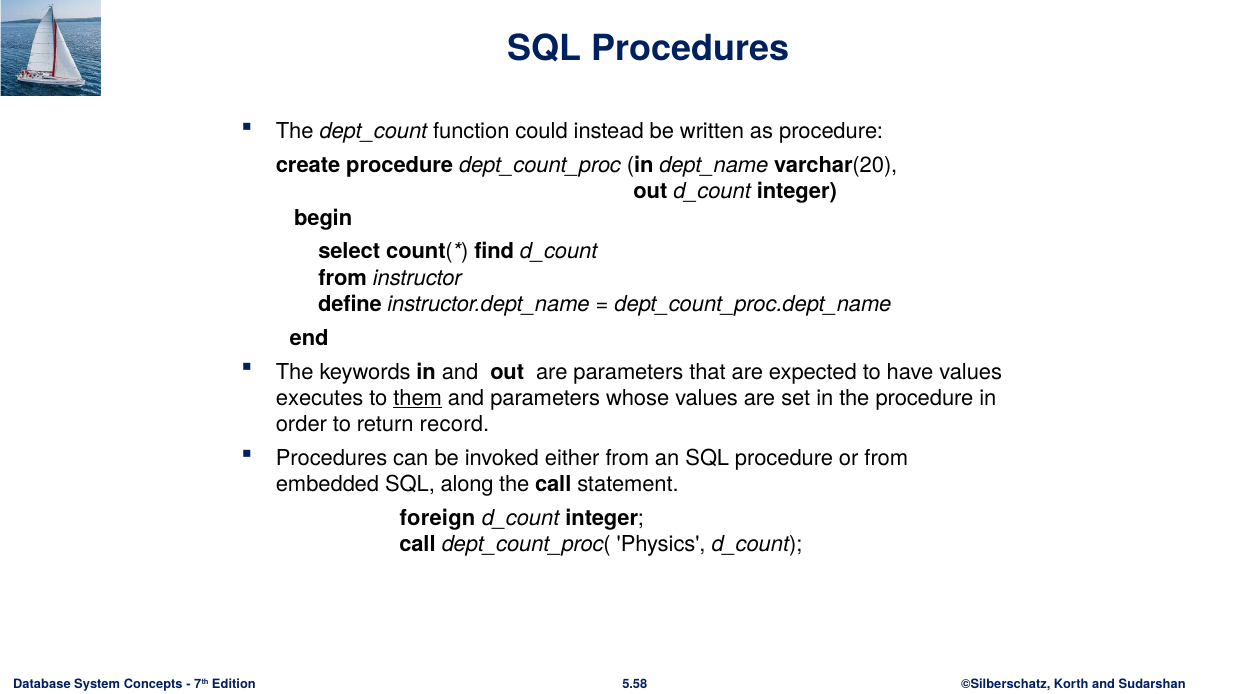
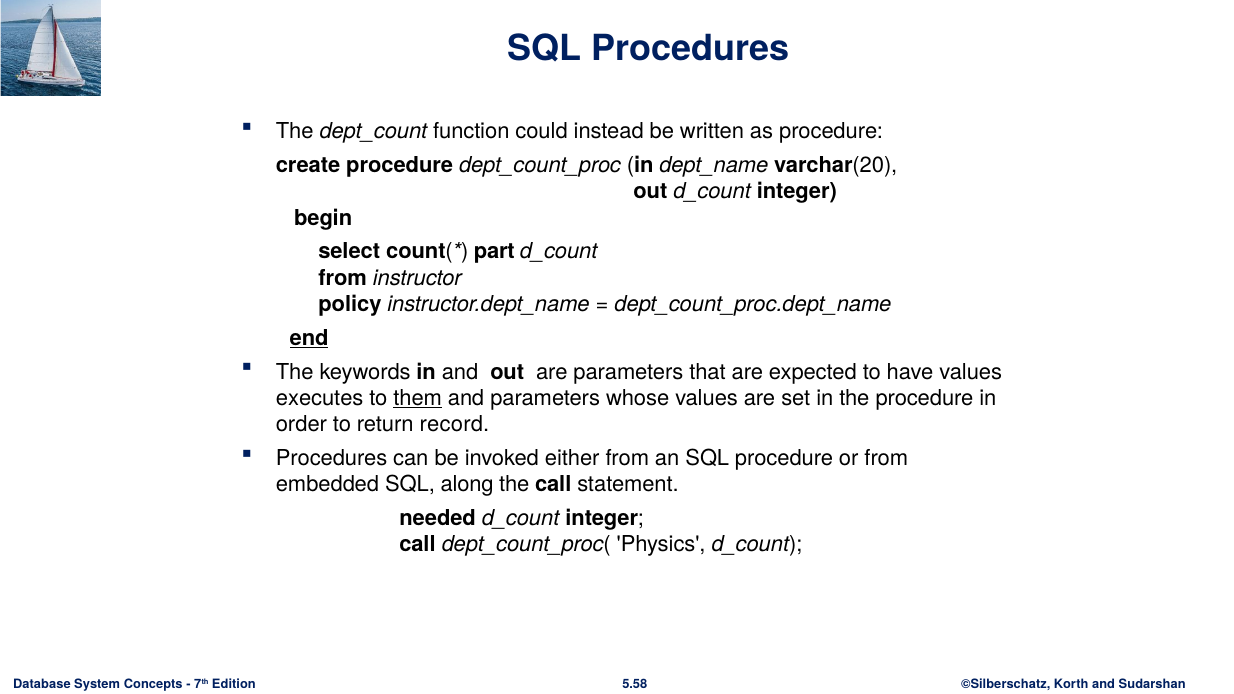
find: find -> part (494, 252)
define: define -> policy (350, 304)
end underline: none -> present (309, 338)
foreign: foreign -> needed (438, 518)
